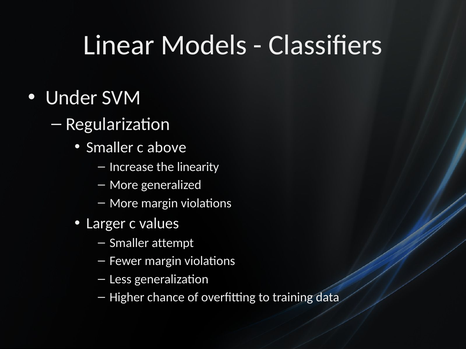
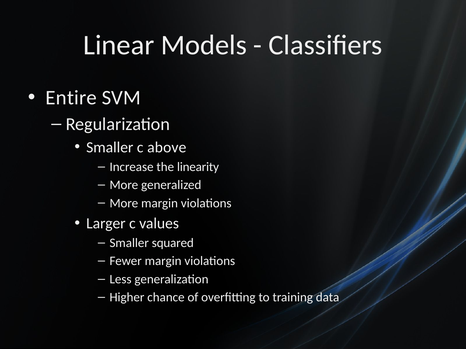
Under: Under -> Entire (71, 98)
attempt: attempt -> squared (173, 243)
